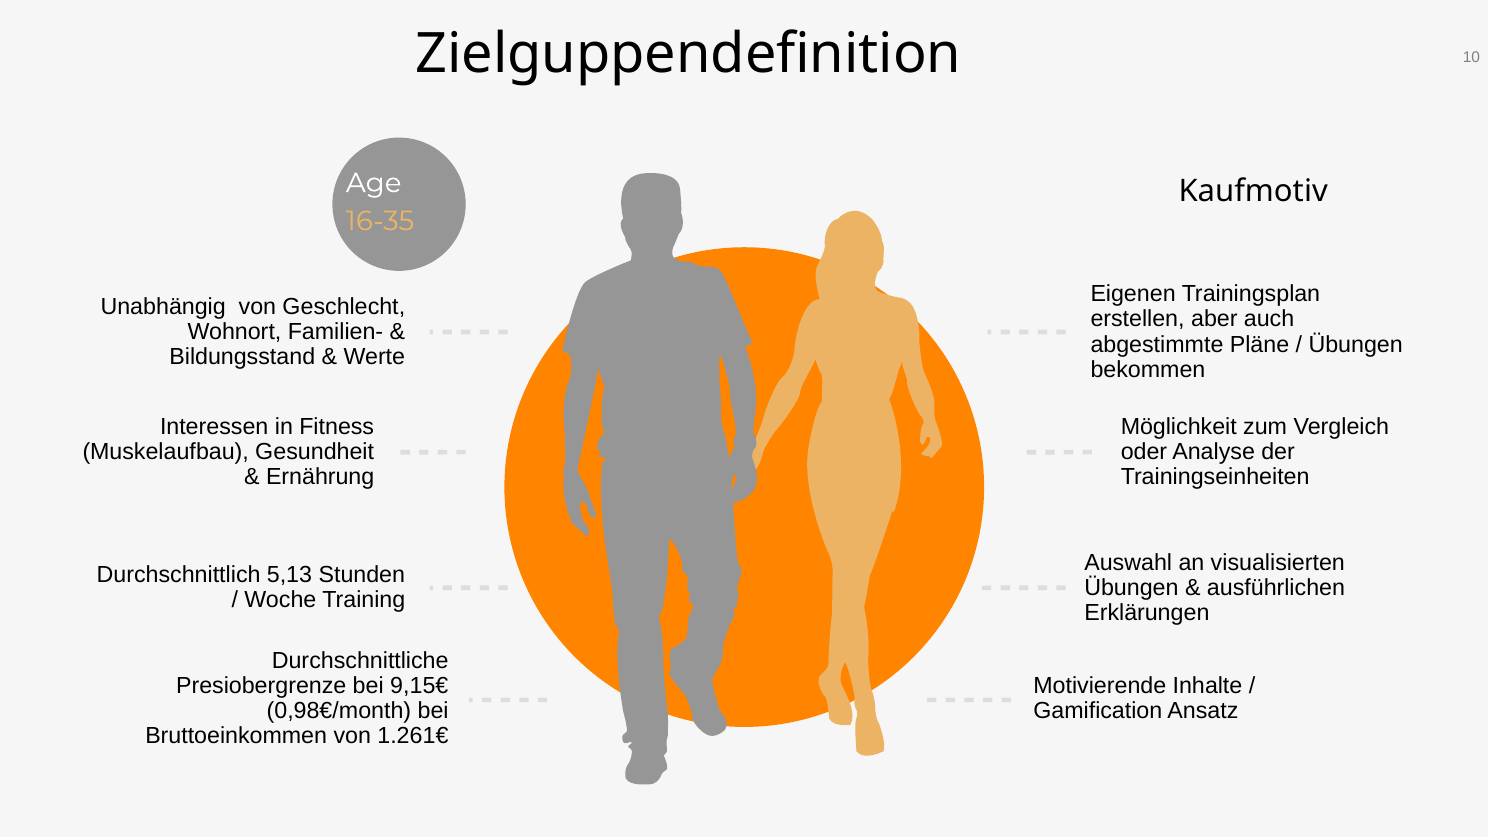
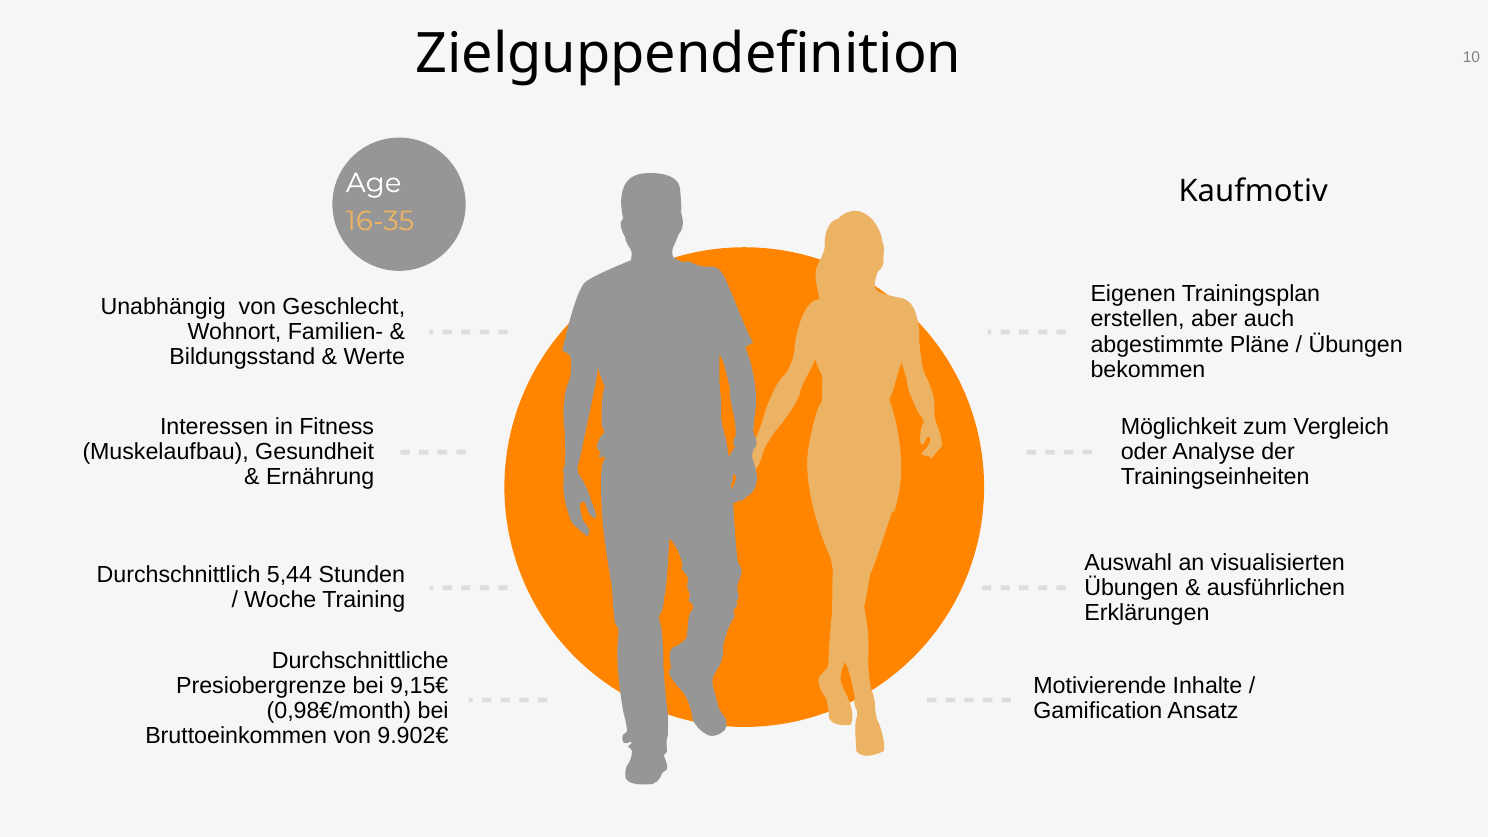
5,13: 5,13 -> 5,44 (289, 575)
1.261€: 1.261€ -> 9.902€ (413, 736)
